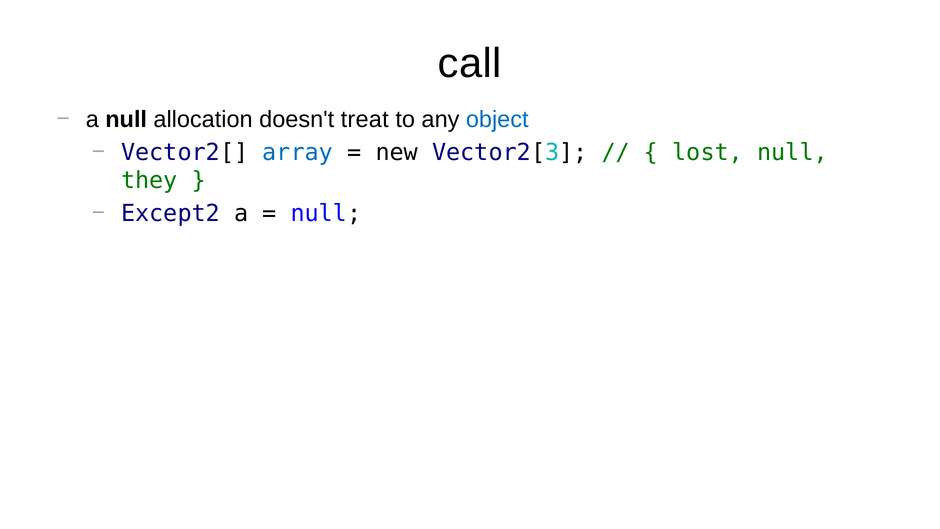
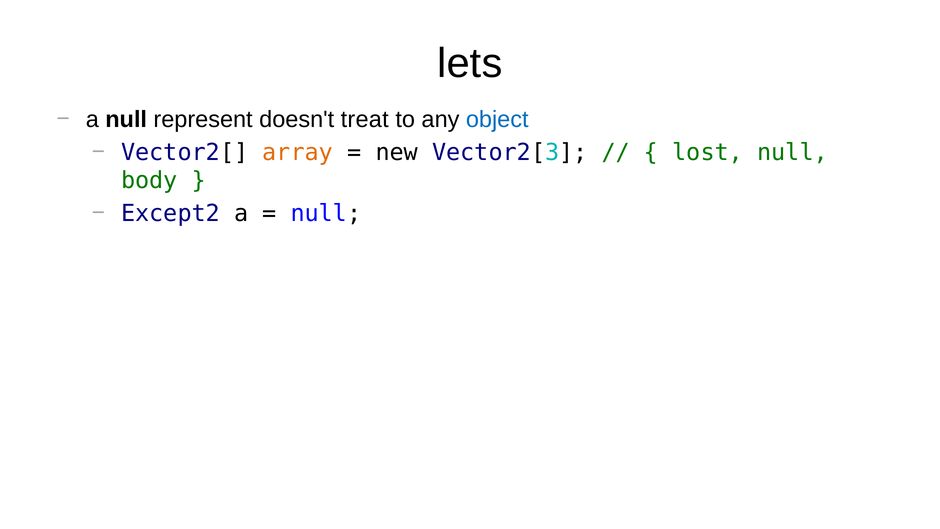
call: call -> lets (470, 63)
allocation: allocation -> represent (203, 119)
array colour: blue -> orange (298, 152)
they: they -> body (149, 181)
